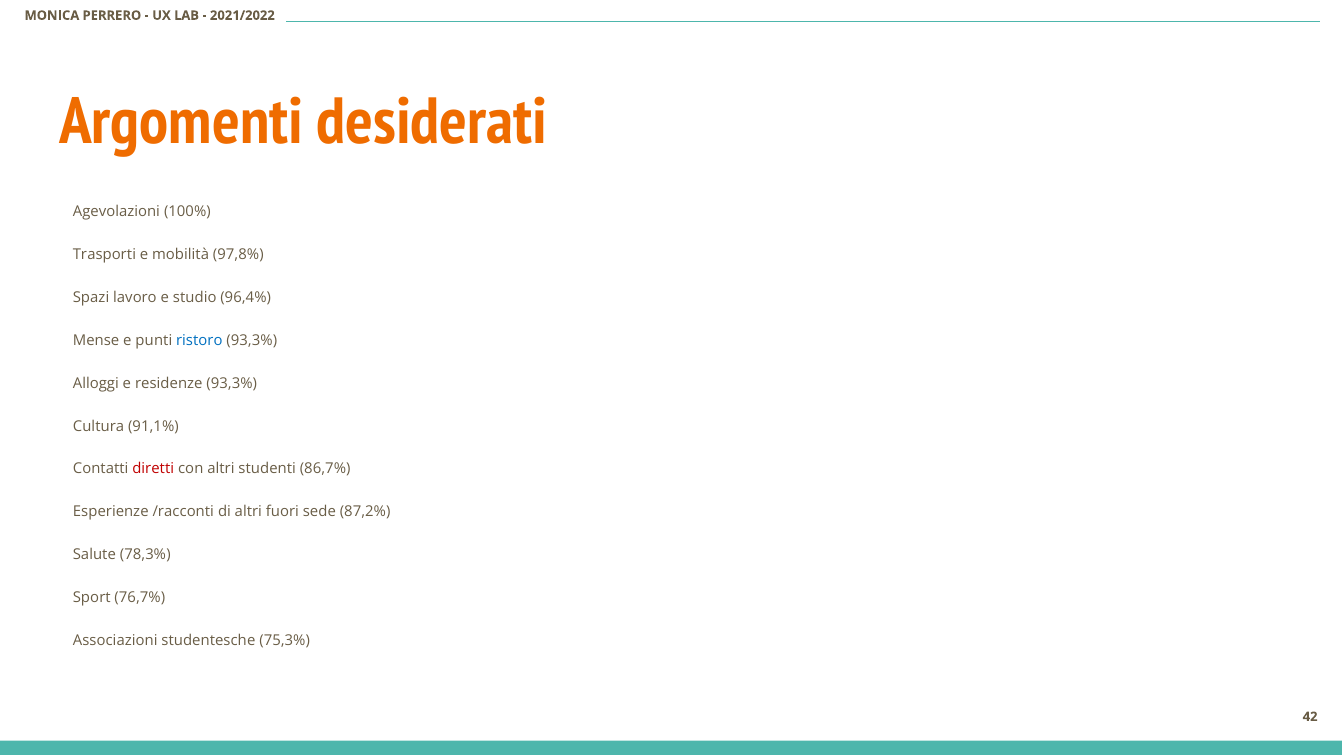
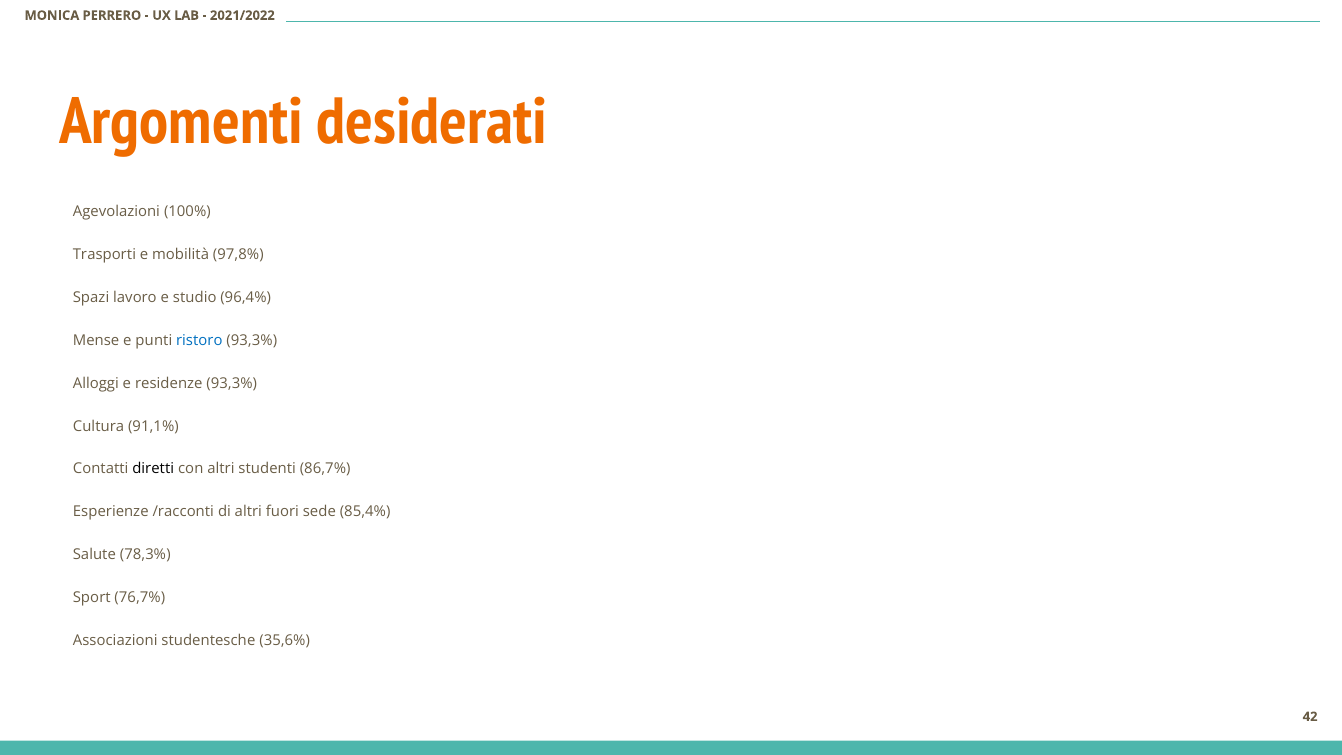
diretti colour: red -> black (153, 469)
87,2%: 87,2% -> 85,4% (365, 512)
75,3%: 75,3% -> 35,6% (285, 640)
